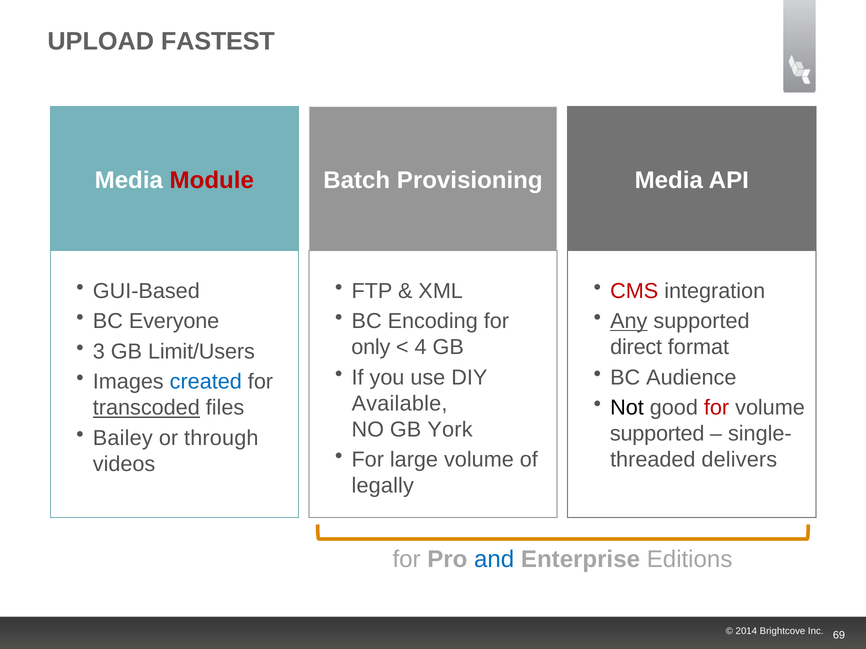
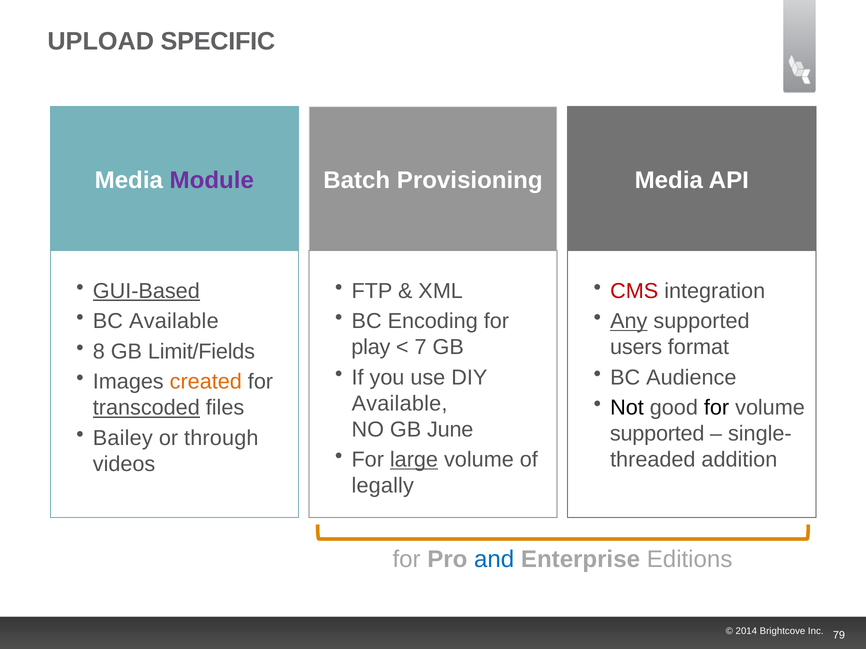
FASTEST: FASTEST -> SPECIFIC (218, 41)
Module colour: red -> purple (212, 180)
GUI-Based underline: none -> present (146, 291)
BC Everyone: Everyone -> Available (174, 322)
only: only -> play (371, 348)
4: 4 -> 7 (421, 348)
direct: direct -> users (636, 348)
3: 3 -> 8 (99, 352)
Limit/Users: Limit/Users -> Limit/Fields (201, 352)
created colour: blue -> orange (206, 382)
for colour: red -> black (717, 408)
York: York -> June (450, 430)
large underline: none -> present (414, 460)
delivers: delivers -> addition (739, 460)
69: 69 -> 79 (839, 636)
